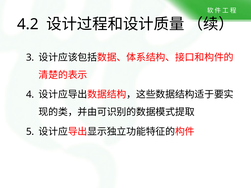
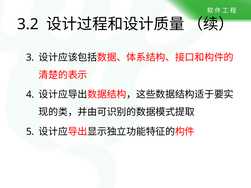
4.2: 4.2 -> 3.2 (28, 24)
